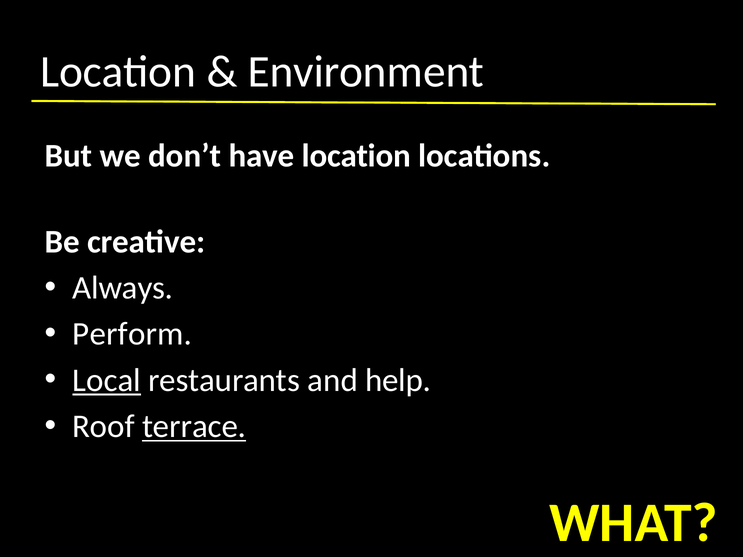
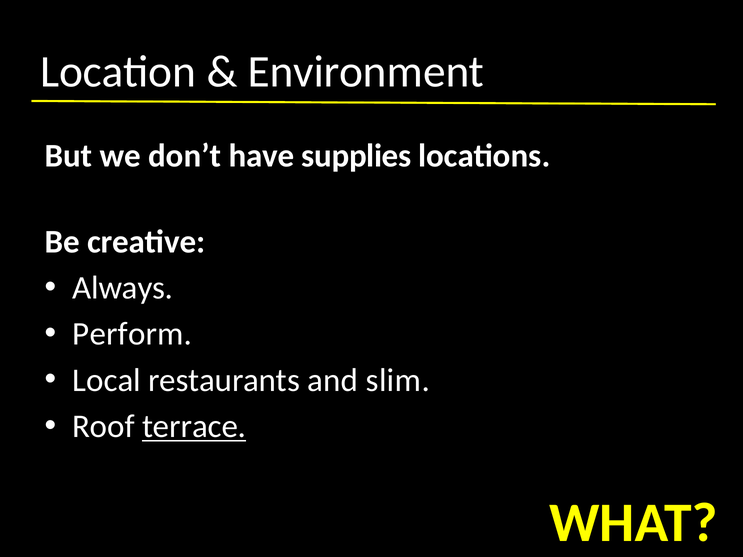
have location: location -> supplies (356, 156)
Local underline: present -> none (107, 380)
help: help -> slim (398, 380)
